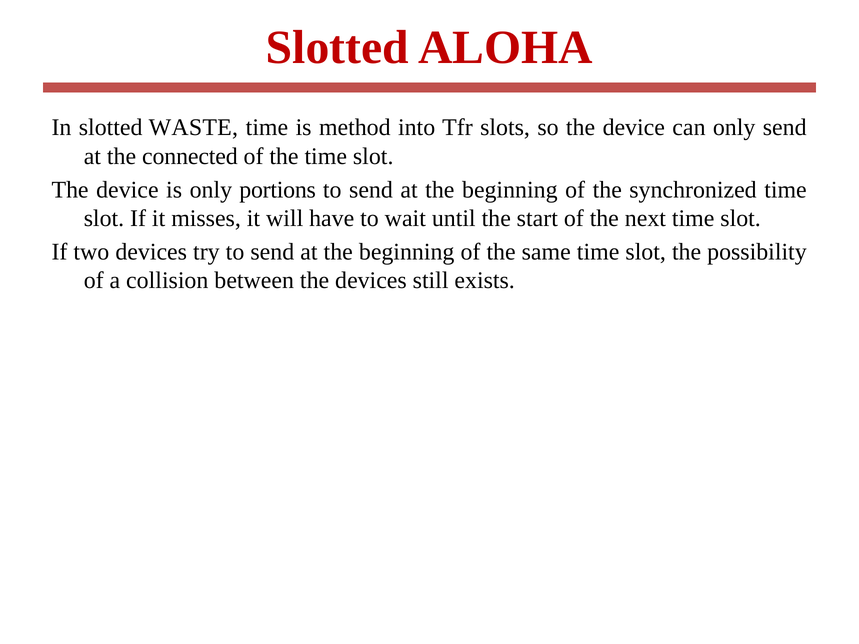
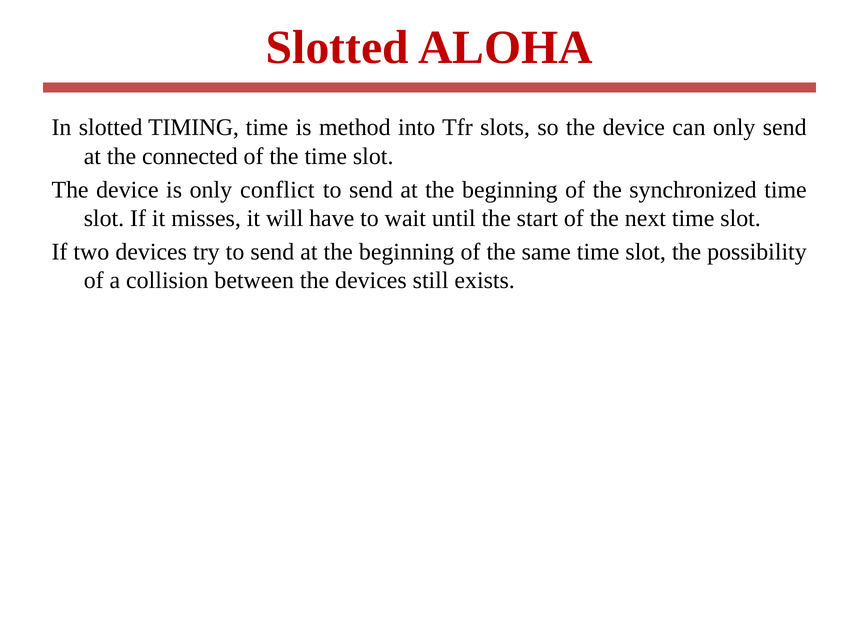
WASTE: WASTE -> TIMING (194, 128)
portions: portions -> conflict (277, 190)
